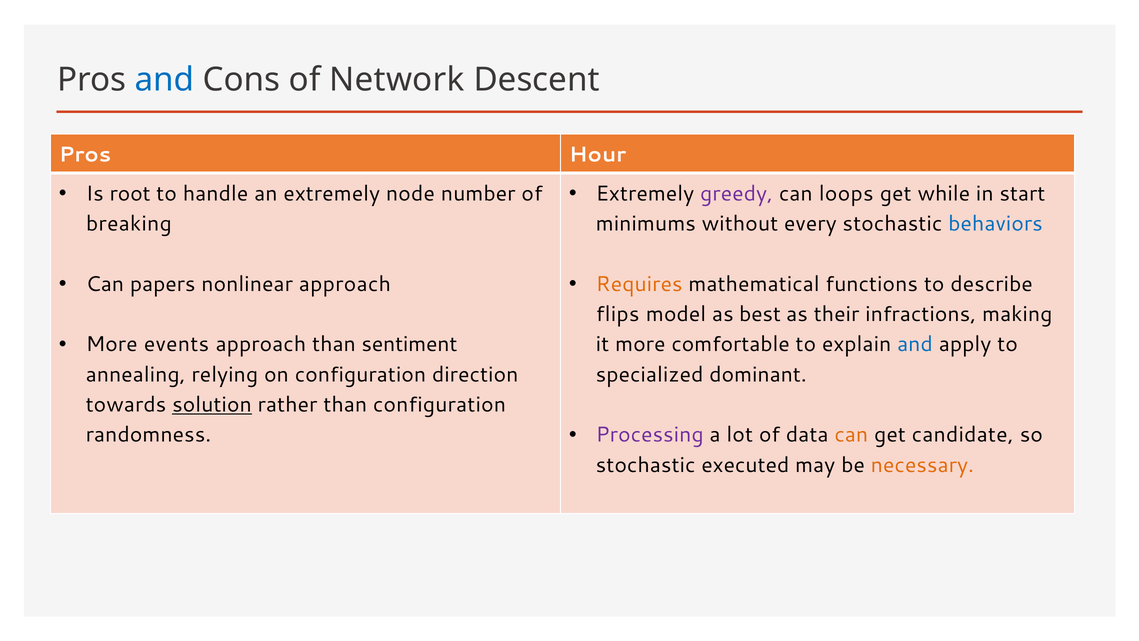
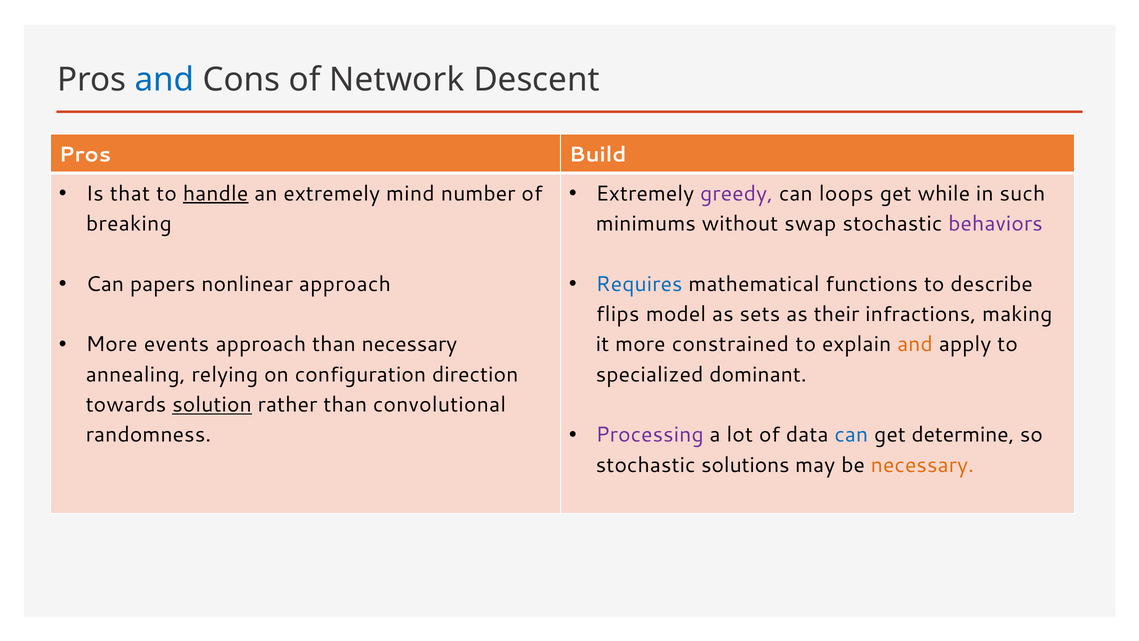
Hour: Hour -> Build (598, 155)
root: root -> that (130, 193)
handle underline: none -> present (216, 193)
node: node -> mind (410, 193)
start: start -> such (1022, 193)
every: every -> swap (810, 224)
behaviors colour: blue -> purple (996, 224)
Requires colour: orange -> blue (639, 284)
best: best -> sets (760, 314)
than sentiment: sentiment -> necessary (409, 344)
comfortable: comfortable -> constrained (730, 344)
and colour: blue -> orange (915, 344)
than configuration: configuration -> convolutional (440, 405)
can colour: orange -> blue (851, 435)
candidate: candidate -> determine (963, 435)
executed: executed -> solutions (745, 465)
